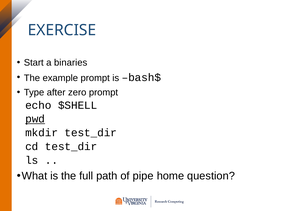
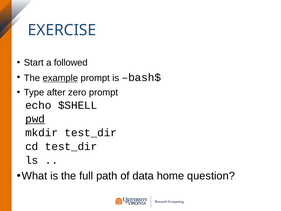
binaries: binaries -> followed (71, 63)
example underline: none -> present (60, 78)
pipe: pipe -> data (143, 176)
